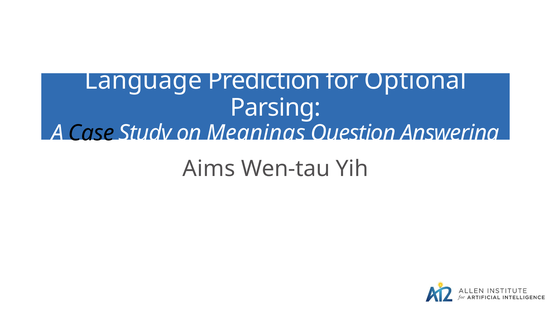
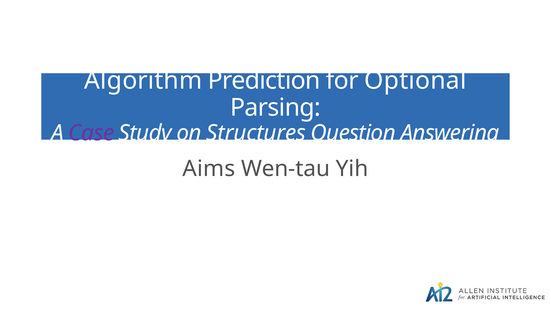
Language: Language -> Algorithm (143, 81)
Case colour: black -> purple (91, 133)
Meanings: Meanings -> Structures (256, 133)
